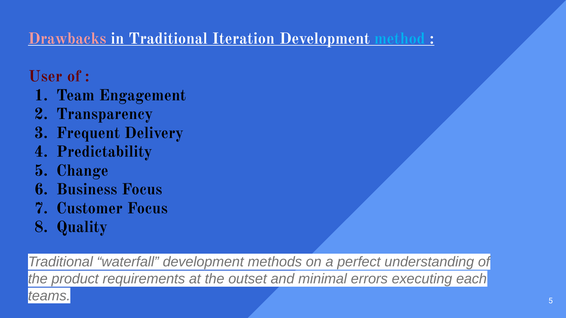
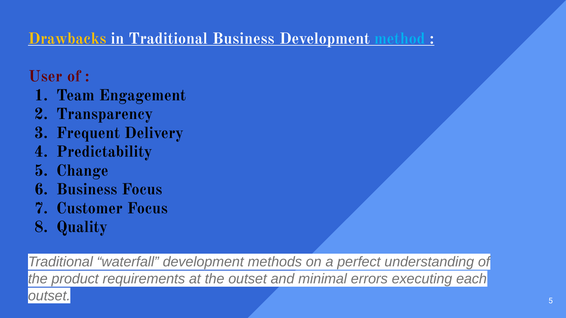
Drawbacks colour: pink -> yellow (67, 39)
Traditional Iteration: Iteration -> Business (243, 39)
teams: teams -> outset (49, 296)
